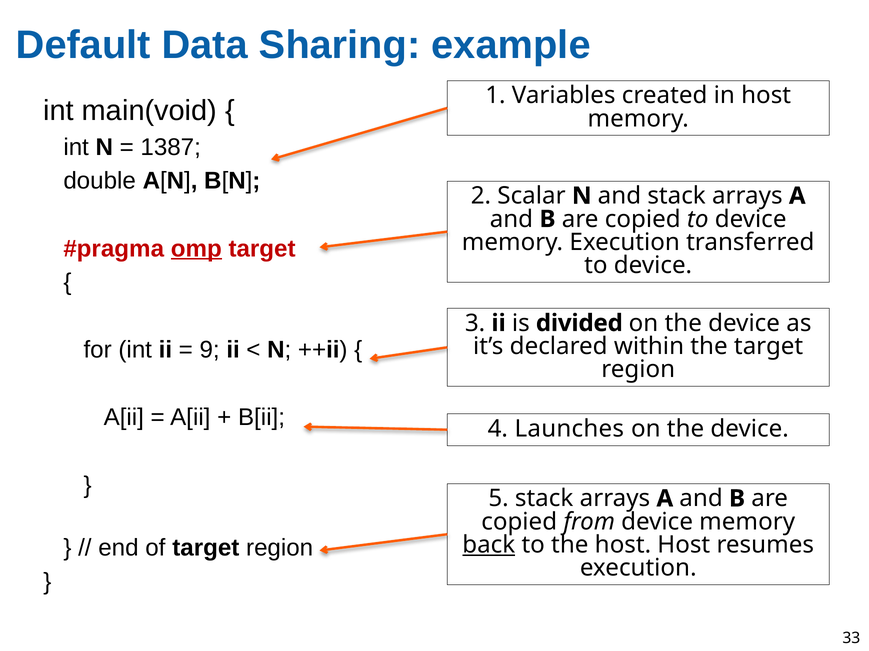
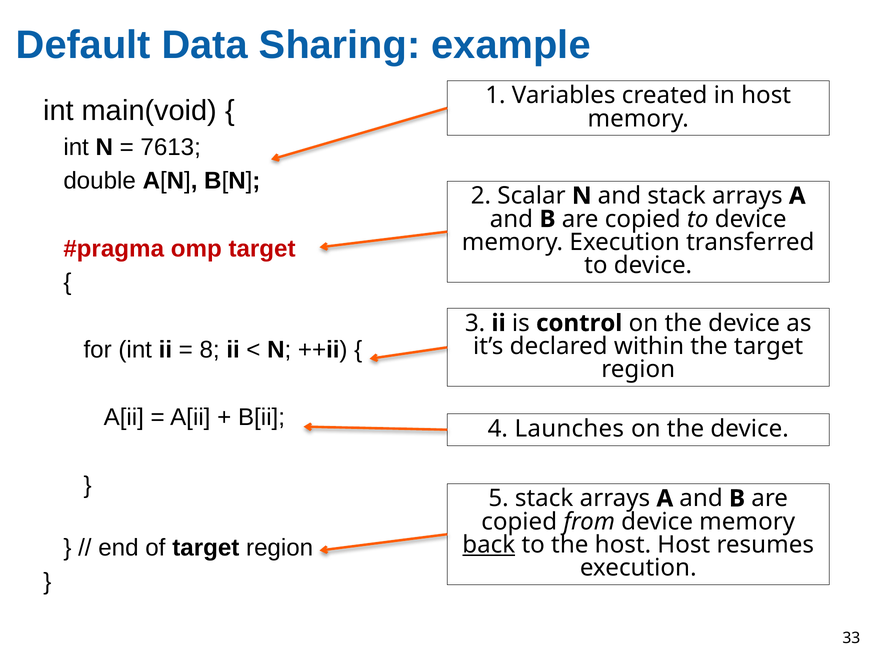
1387: 1387 -> 7613 (171, 147)
omp underline: present -> none (196, 249)
divided: divided -> control (579, 324)
9: 9 -> 8 (210, 350)
